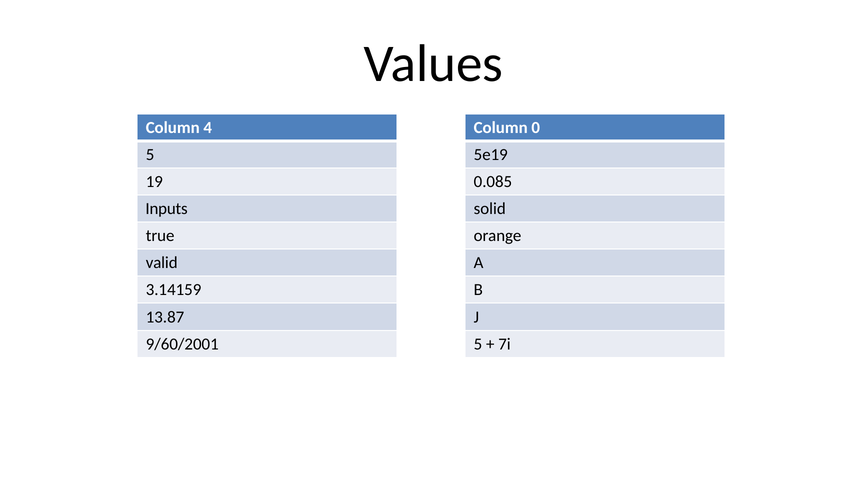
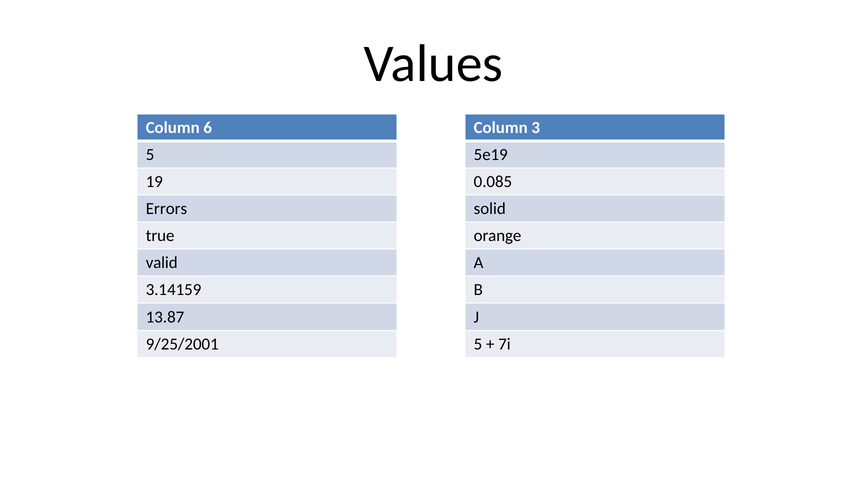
4: 4 -> 6 (208, 128)
0: 0 -> 3 (536, 128)
Inputs: Inputs -> Errors (166, 209)
9/60/2001: 9/60/2001 -> 9/25/2001 (182, 344)
